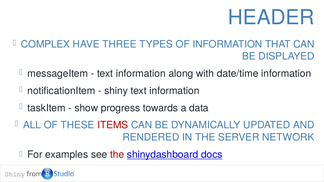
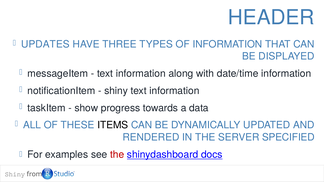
COMPLEX: COMPLEX -> UPDATES (45, 44)
ITEMS colour: red -> black (113, 125)
NETWORK: NETWORK -> SPECIFIED (288, 137)
